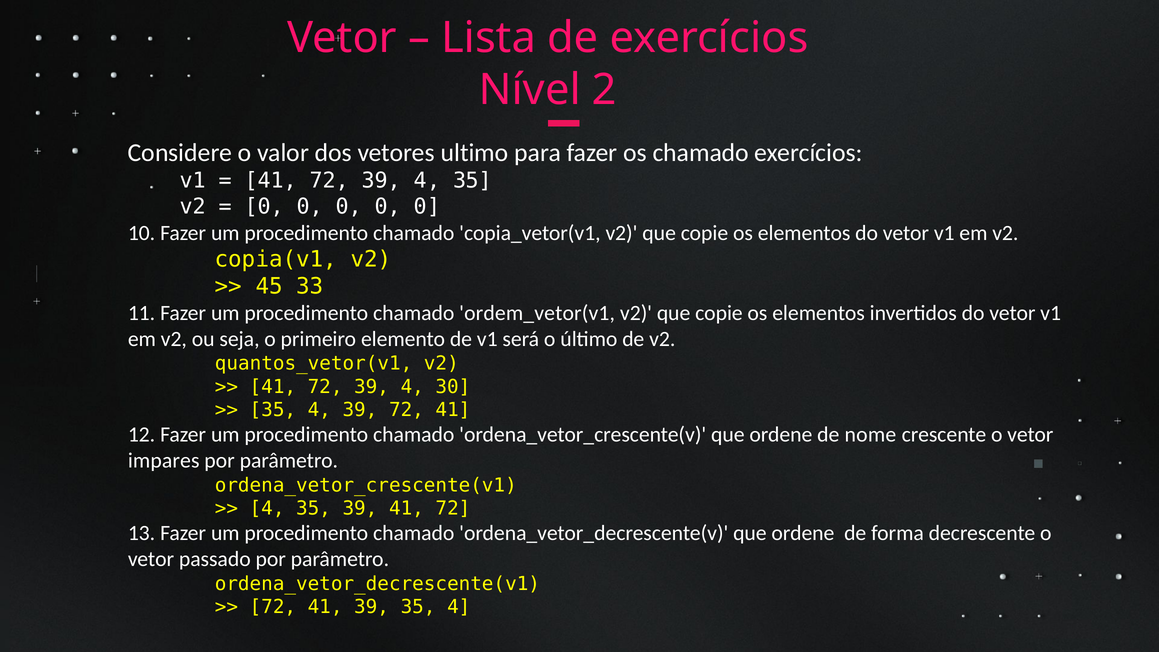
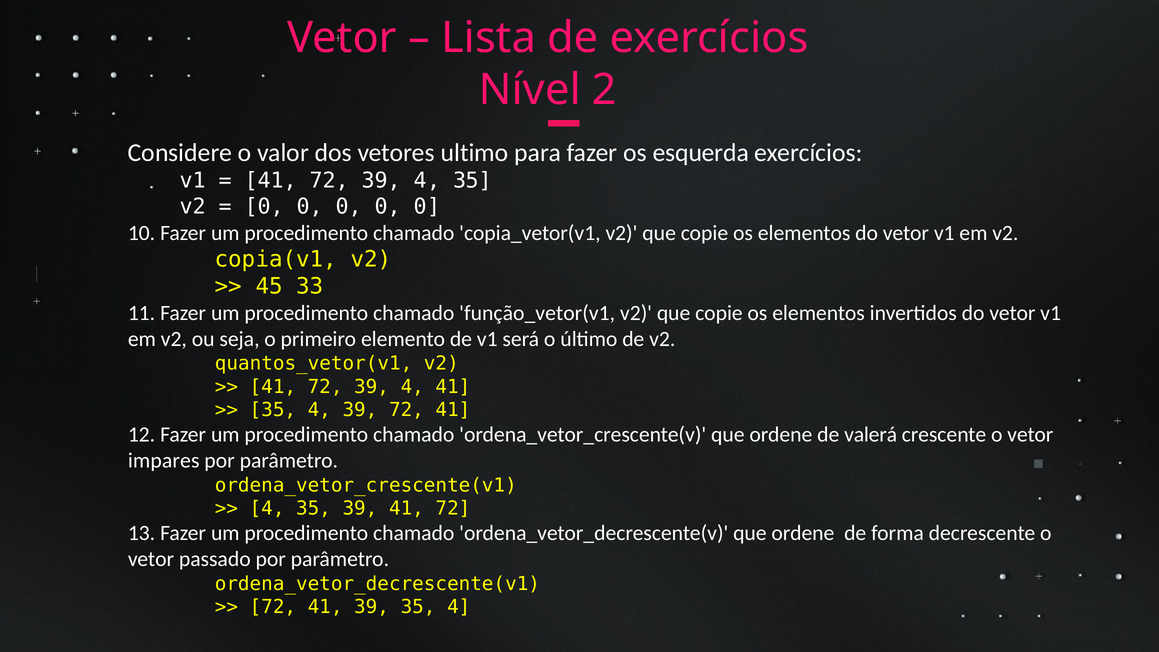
os chamado: chamado -> esquerda (701, 153)
ordem_vetor(v1: ordem_vetor(v1 -> função_vetor(v1 (537, 313)
4 30: 30 -> 41 (453, 387)
nome: nome -> valerá (871, 435)
